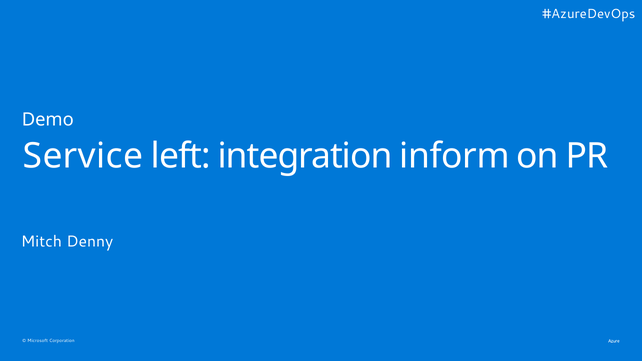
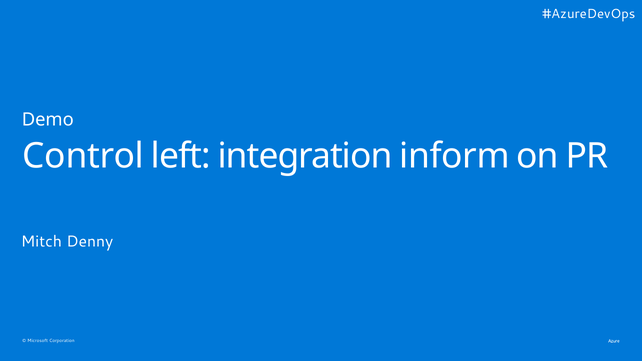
Service: Service -> Control (83, 156)
